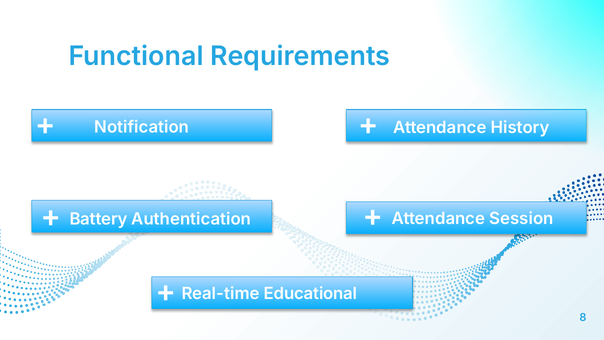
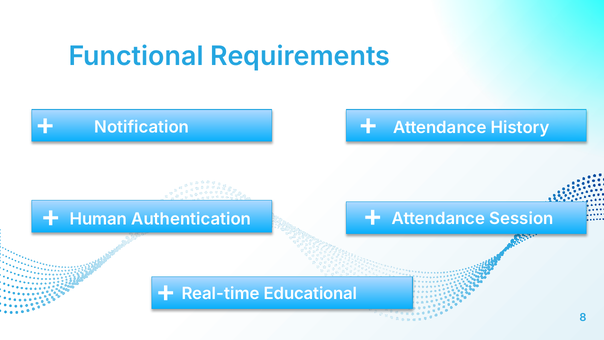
Battery: Battery -> Human (98, 219)
